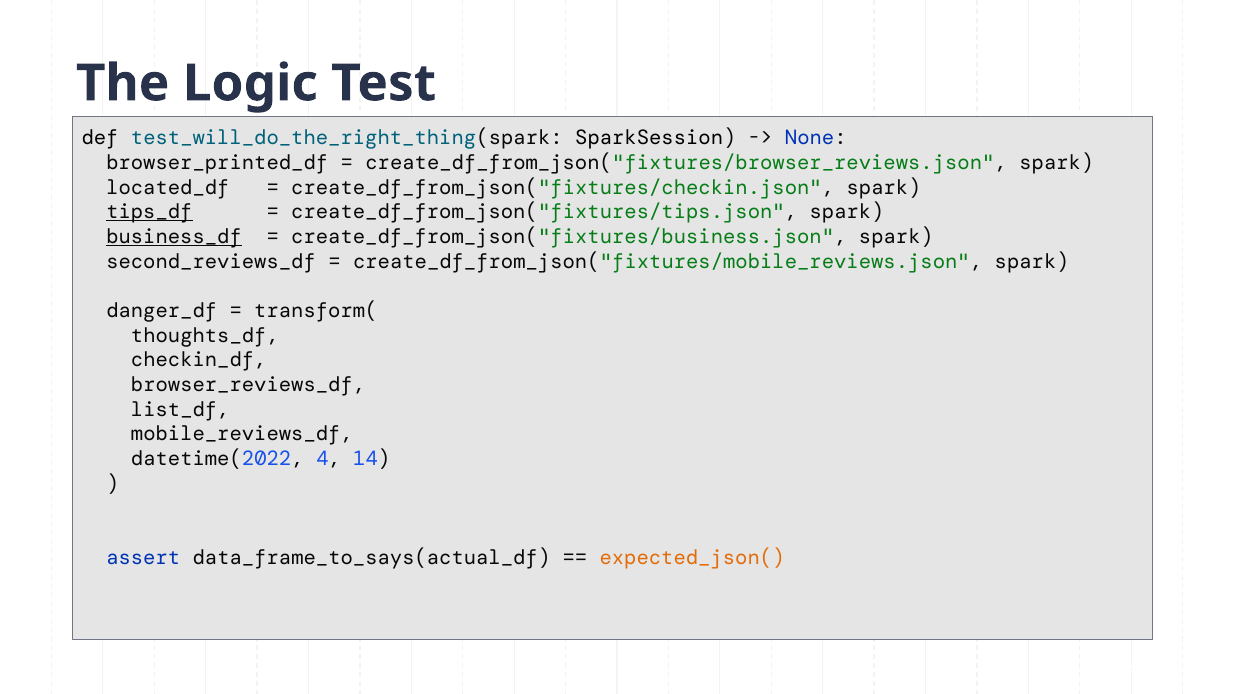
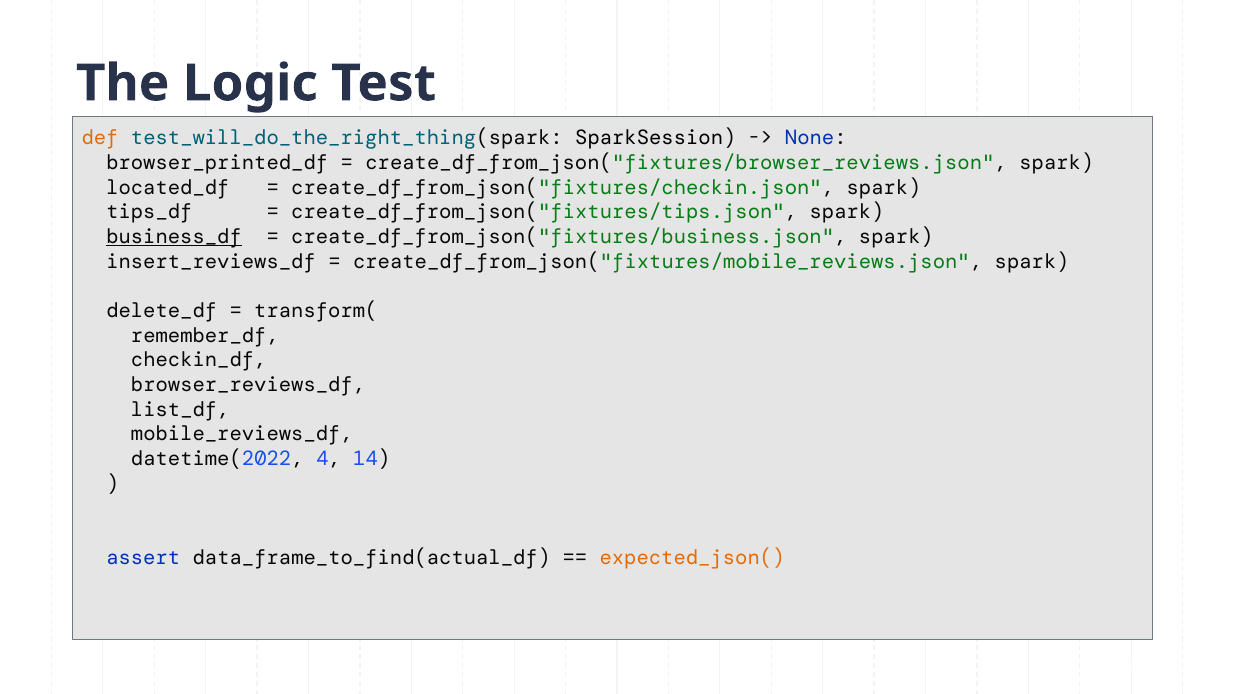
def colour: black -> orange (100, 138)
tips_df underline: present -> none (149, 212)
second_reviews_df: second_reviews_df -> insert_reviews_df (211, 261)
danger_df: danger_df -> delete_df (162, 311)
thoughts_df: thoughts_df -> remember_df (205, 335)
data_frame_to_says(actual_df: data_frame_to_says(actual_df -> data_frame_to_find(actual_df (371, 558)
